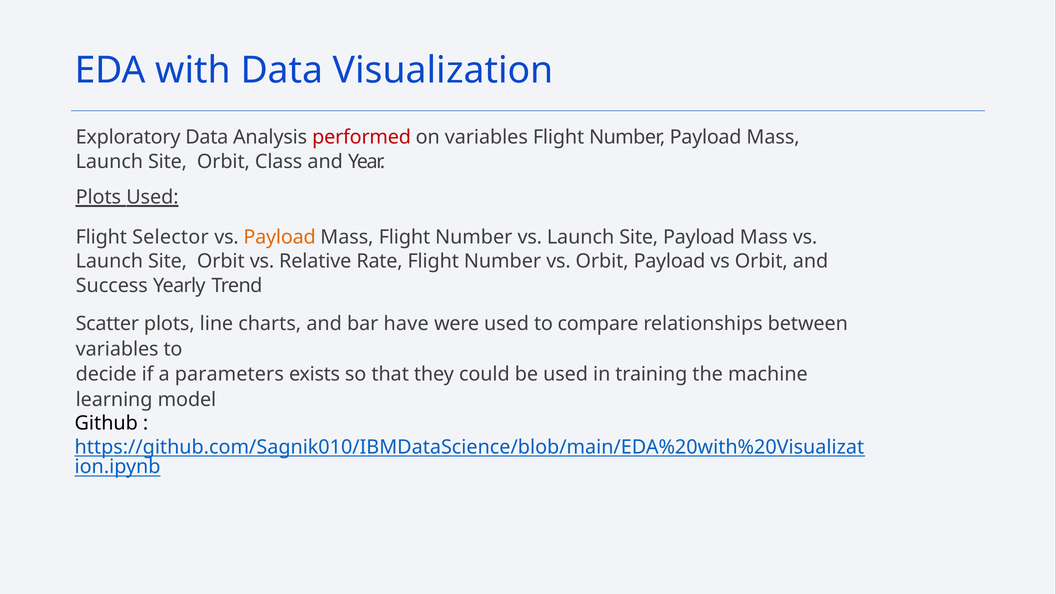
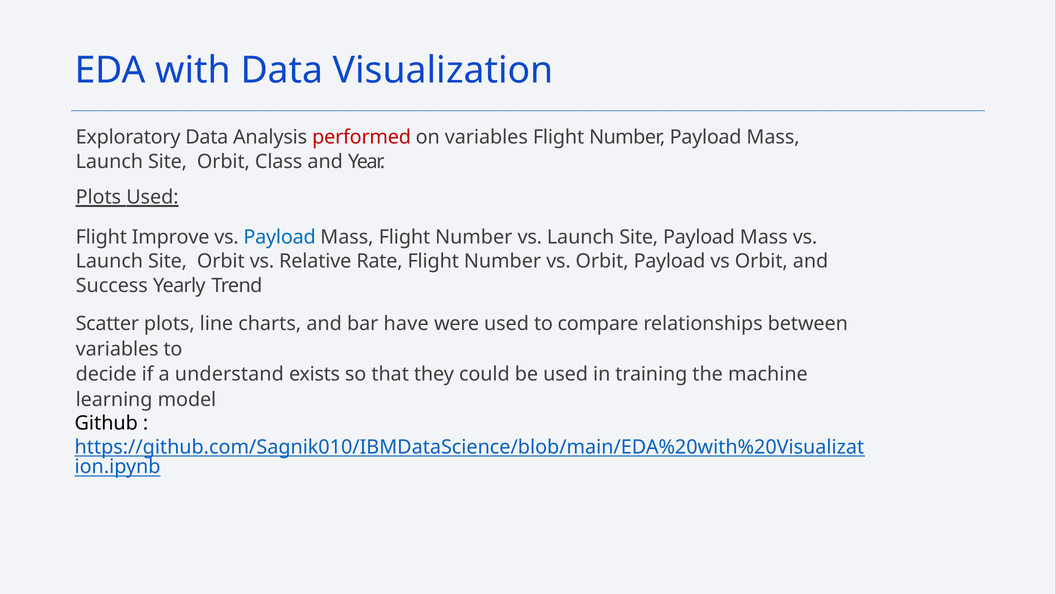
Selector: Selector -> Improve (171, 237)
Payload colour: orange -> blue (280, 237)
parameters: parameters -> understand (229, 374)
